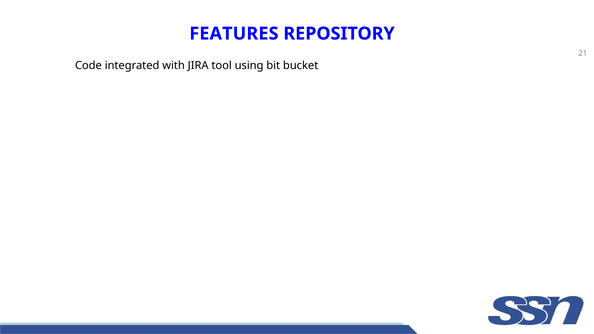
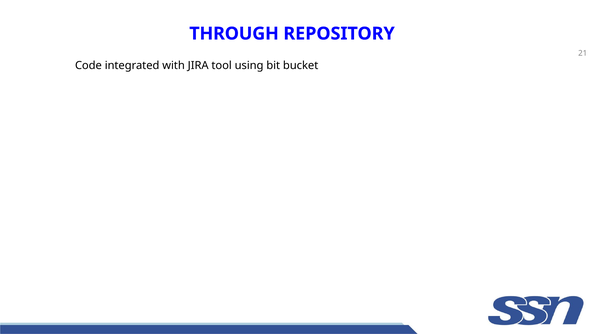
FEATURES: FEATURES -> THROUGH (234, 34)
